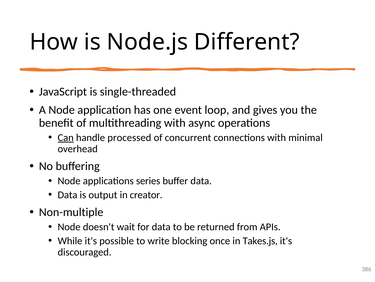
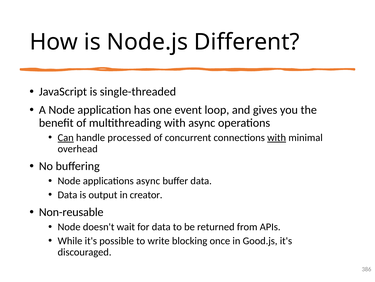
with underline: none -> present (277, 137)
applications series: series -> async (148, 181)
Non-multiple: Non-multiple -> Non-reusable (71, 212)
Takes.js: Takes.js -> Good.js (260, 240)
